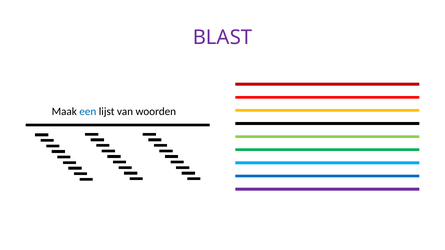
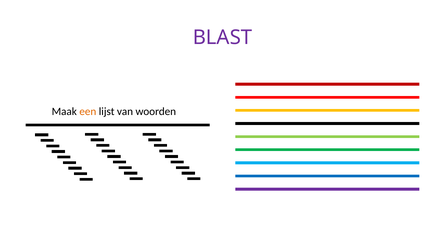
een colour: blue -> orange (88, 112)
